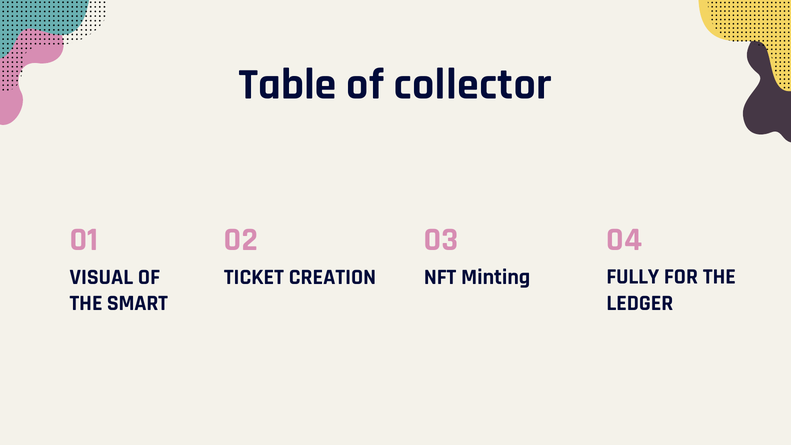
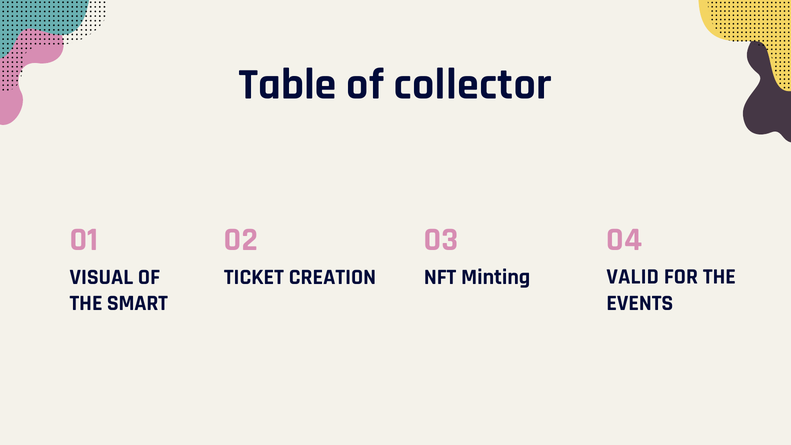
FULLY: FULLY -> VALID (633, 277)
LEDGER: LEDGER -> EVENTS (640, 303)
